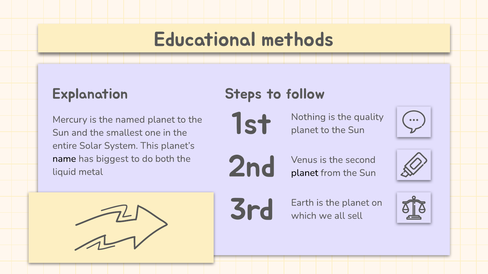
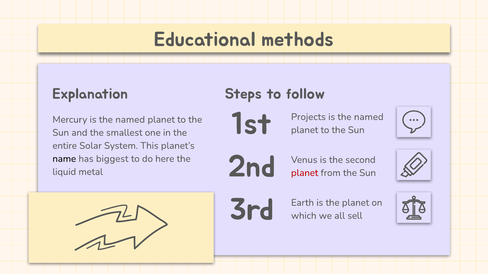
Nothing: Nothing -> Projects (308, 117)
quality: quality -> named (369, 117)
both: both -> here (165, 159)
planet colour: black -> red (305, 173)
